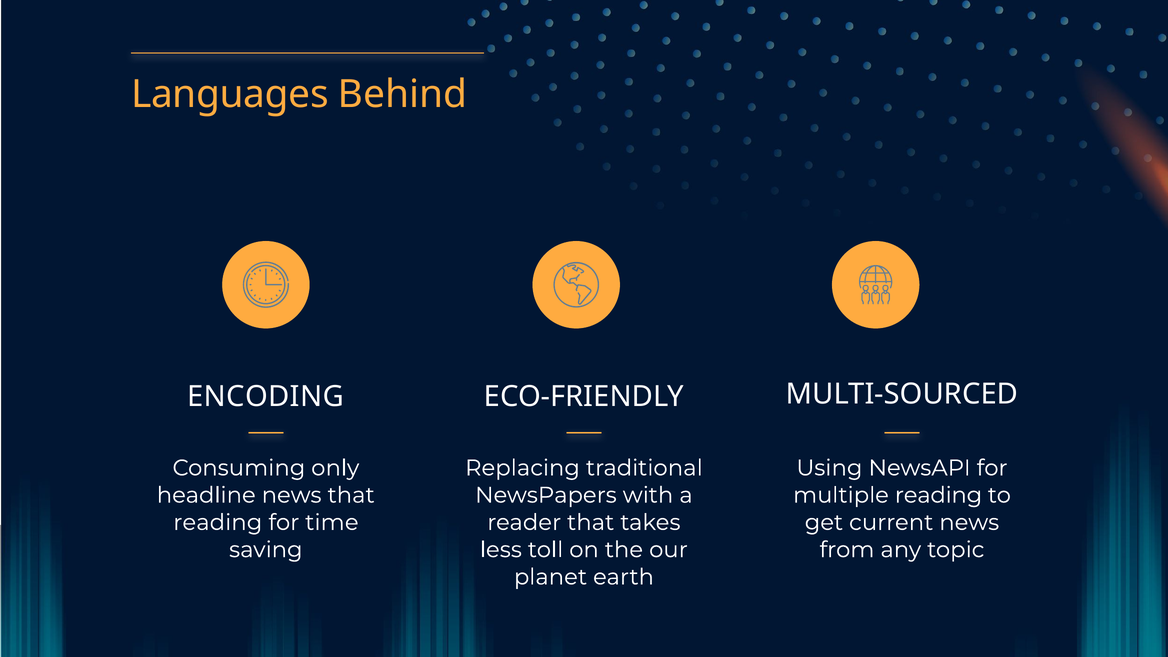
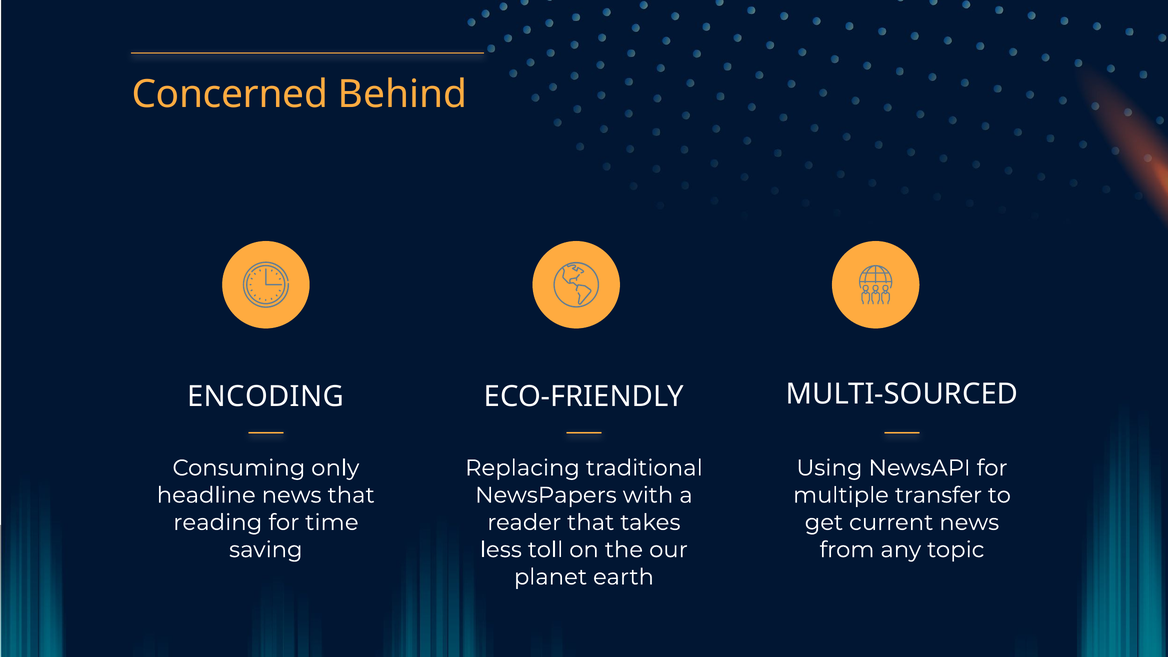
Languages: Languages -> Concerned (230, 95)
multiple reading: reading -> transfer (939, 495)
